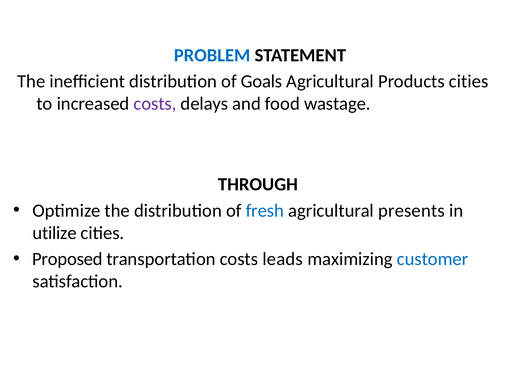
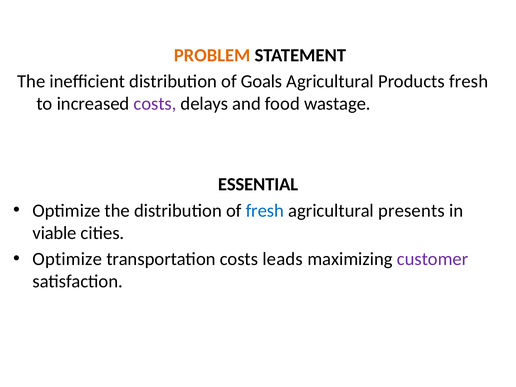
PROBLEM colour: blue -> orange (212, 55)
Products cities: cities -> fresh (469, 81)
THROUGH: THROUGH -> ESSENTIAL (258, 184)
utilize: utilize -> viable (55, 233)
Proposed: Proposed -> Optimize (67, 259)
customer colour: blue -> purple (433, 259)
